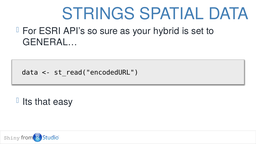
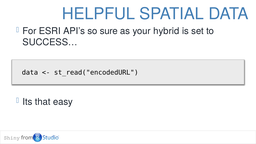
STRINGS: STRINGS -> HELPFUL (98, 14)
GENERAL…: GENERAL… -> SUCCESS… (50, 42)
